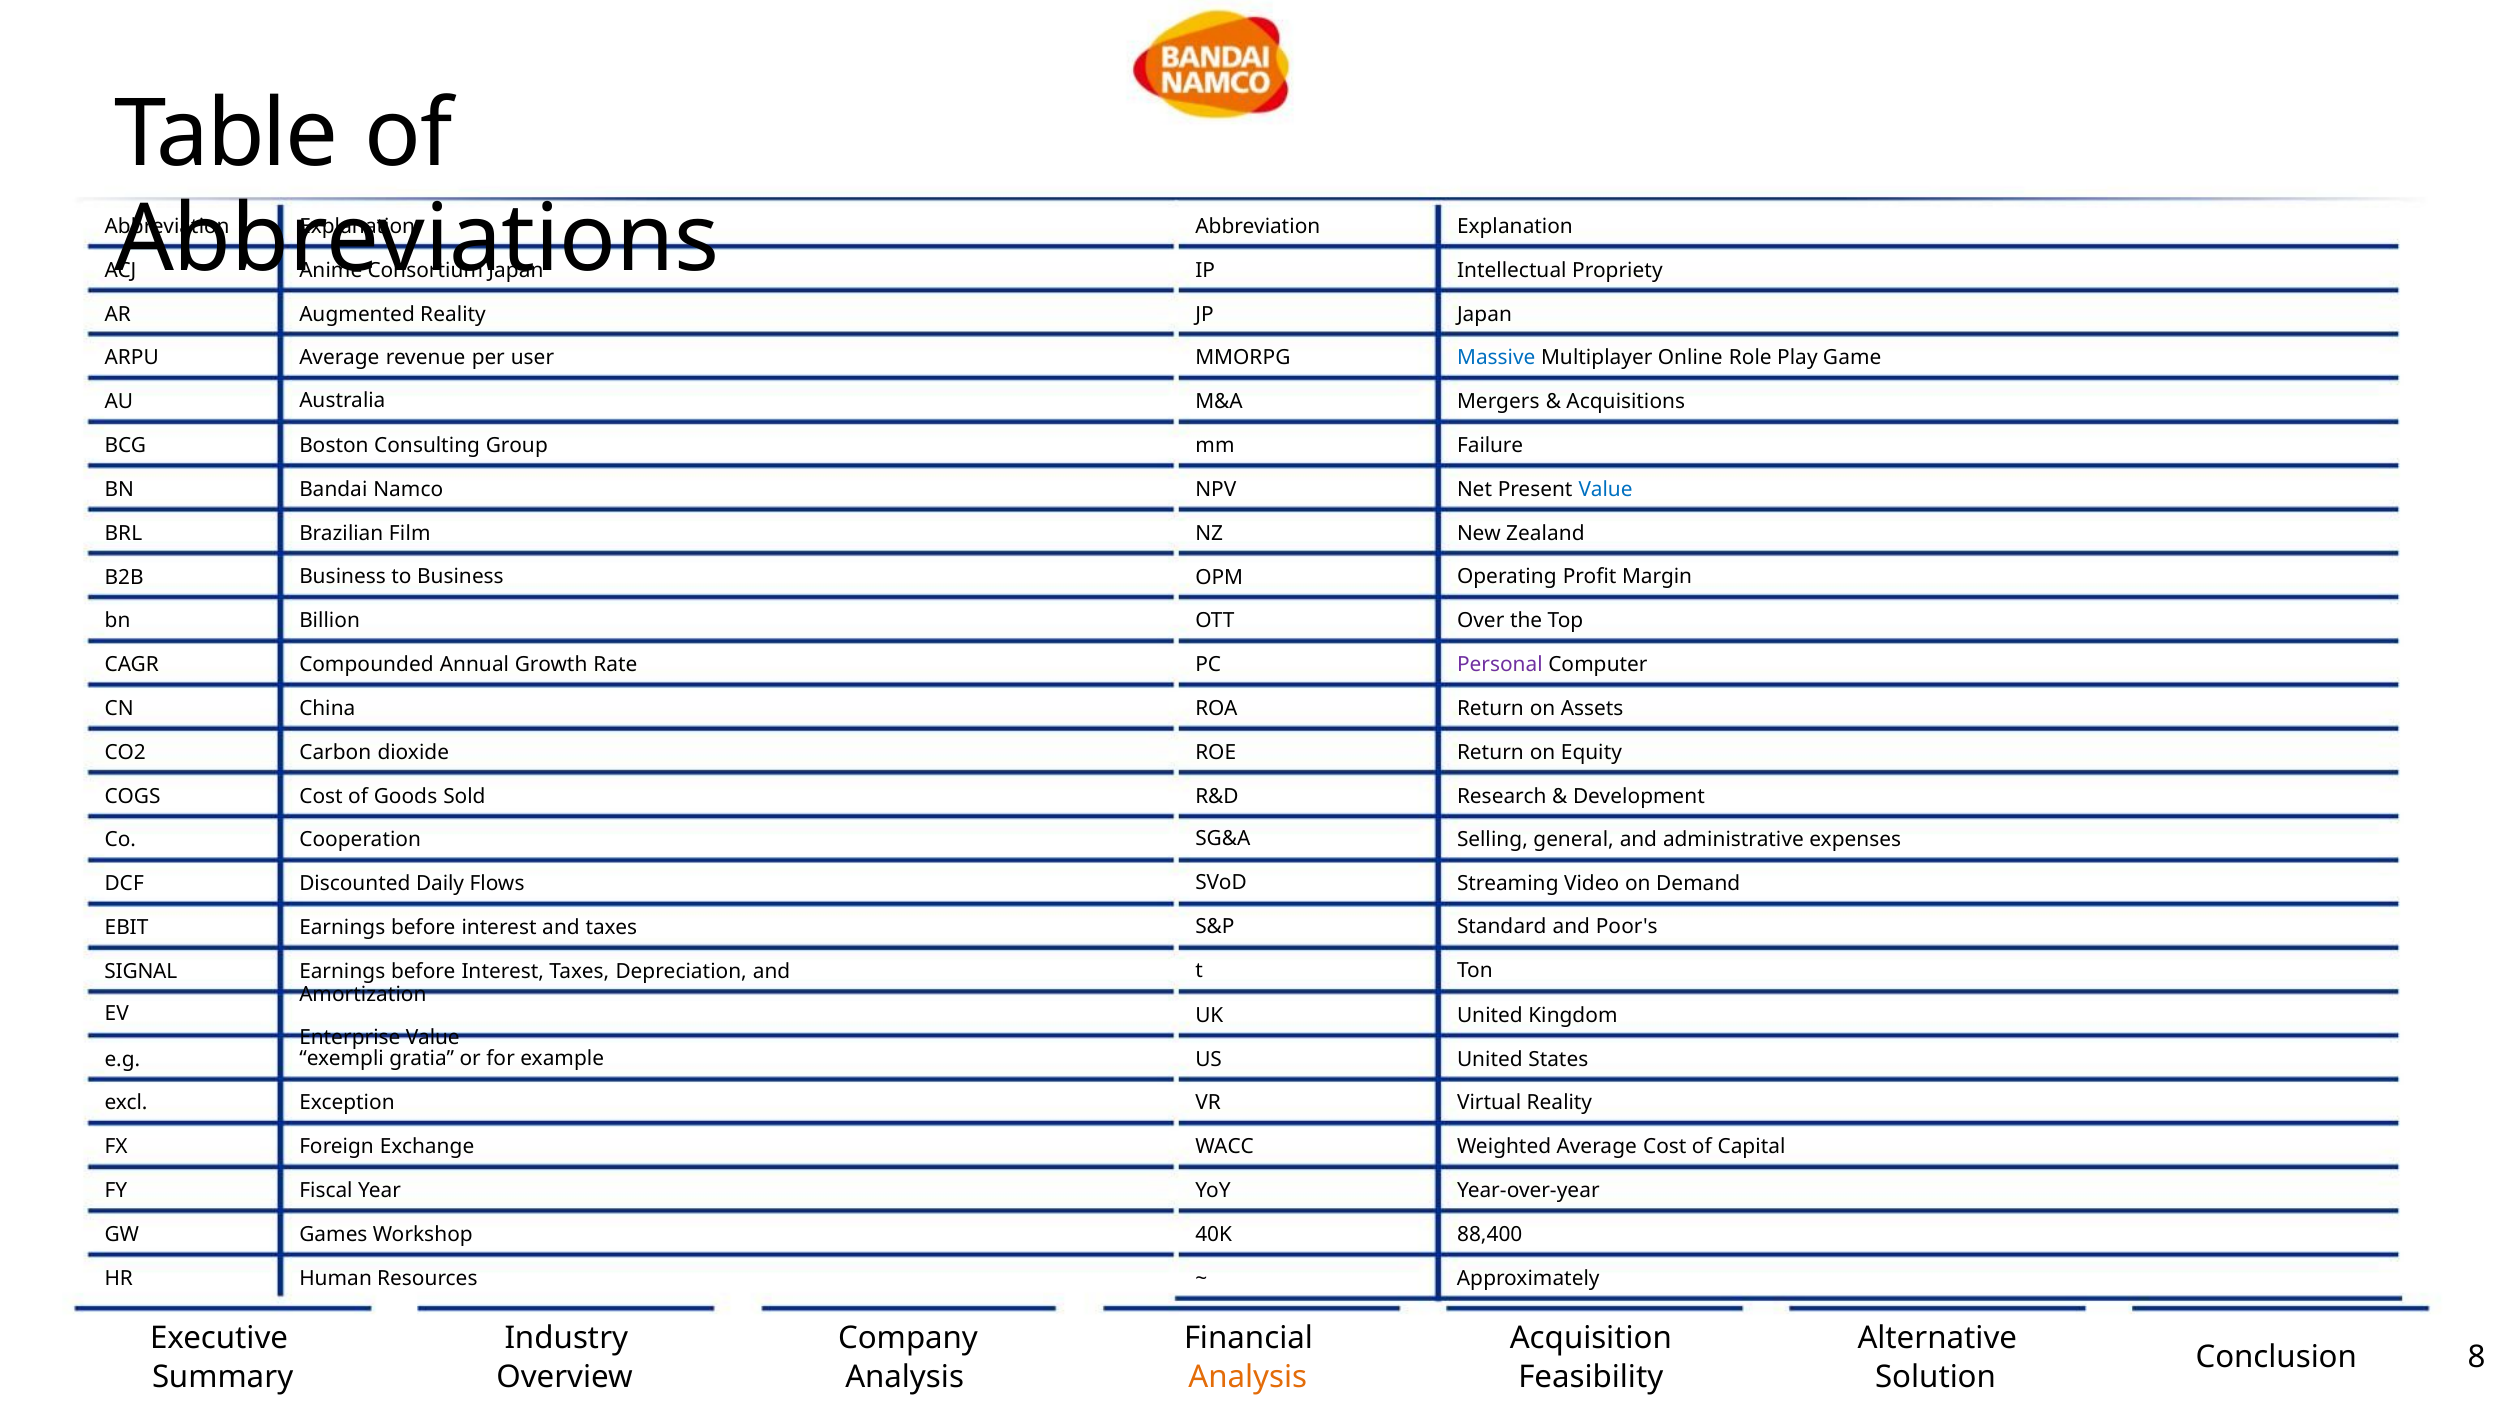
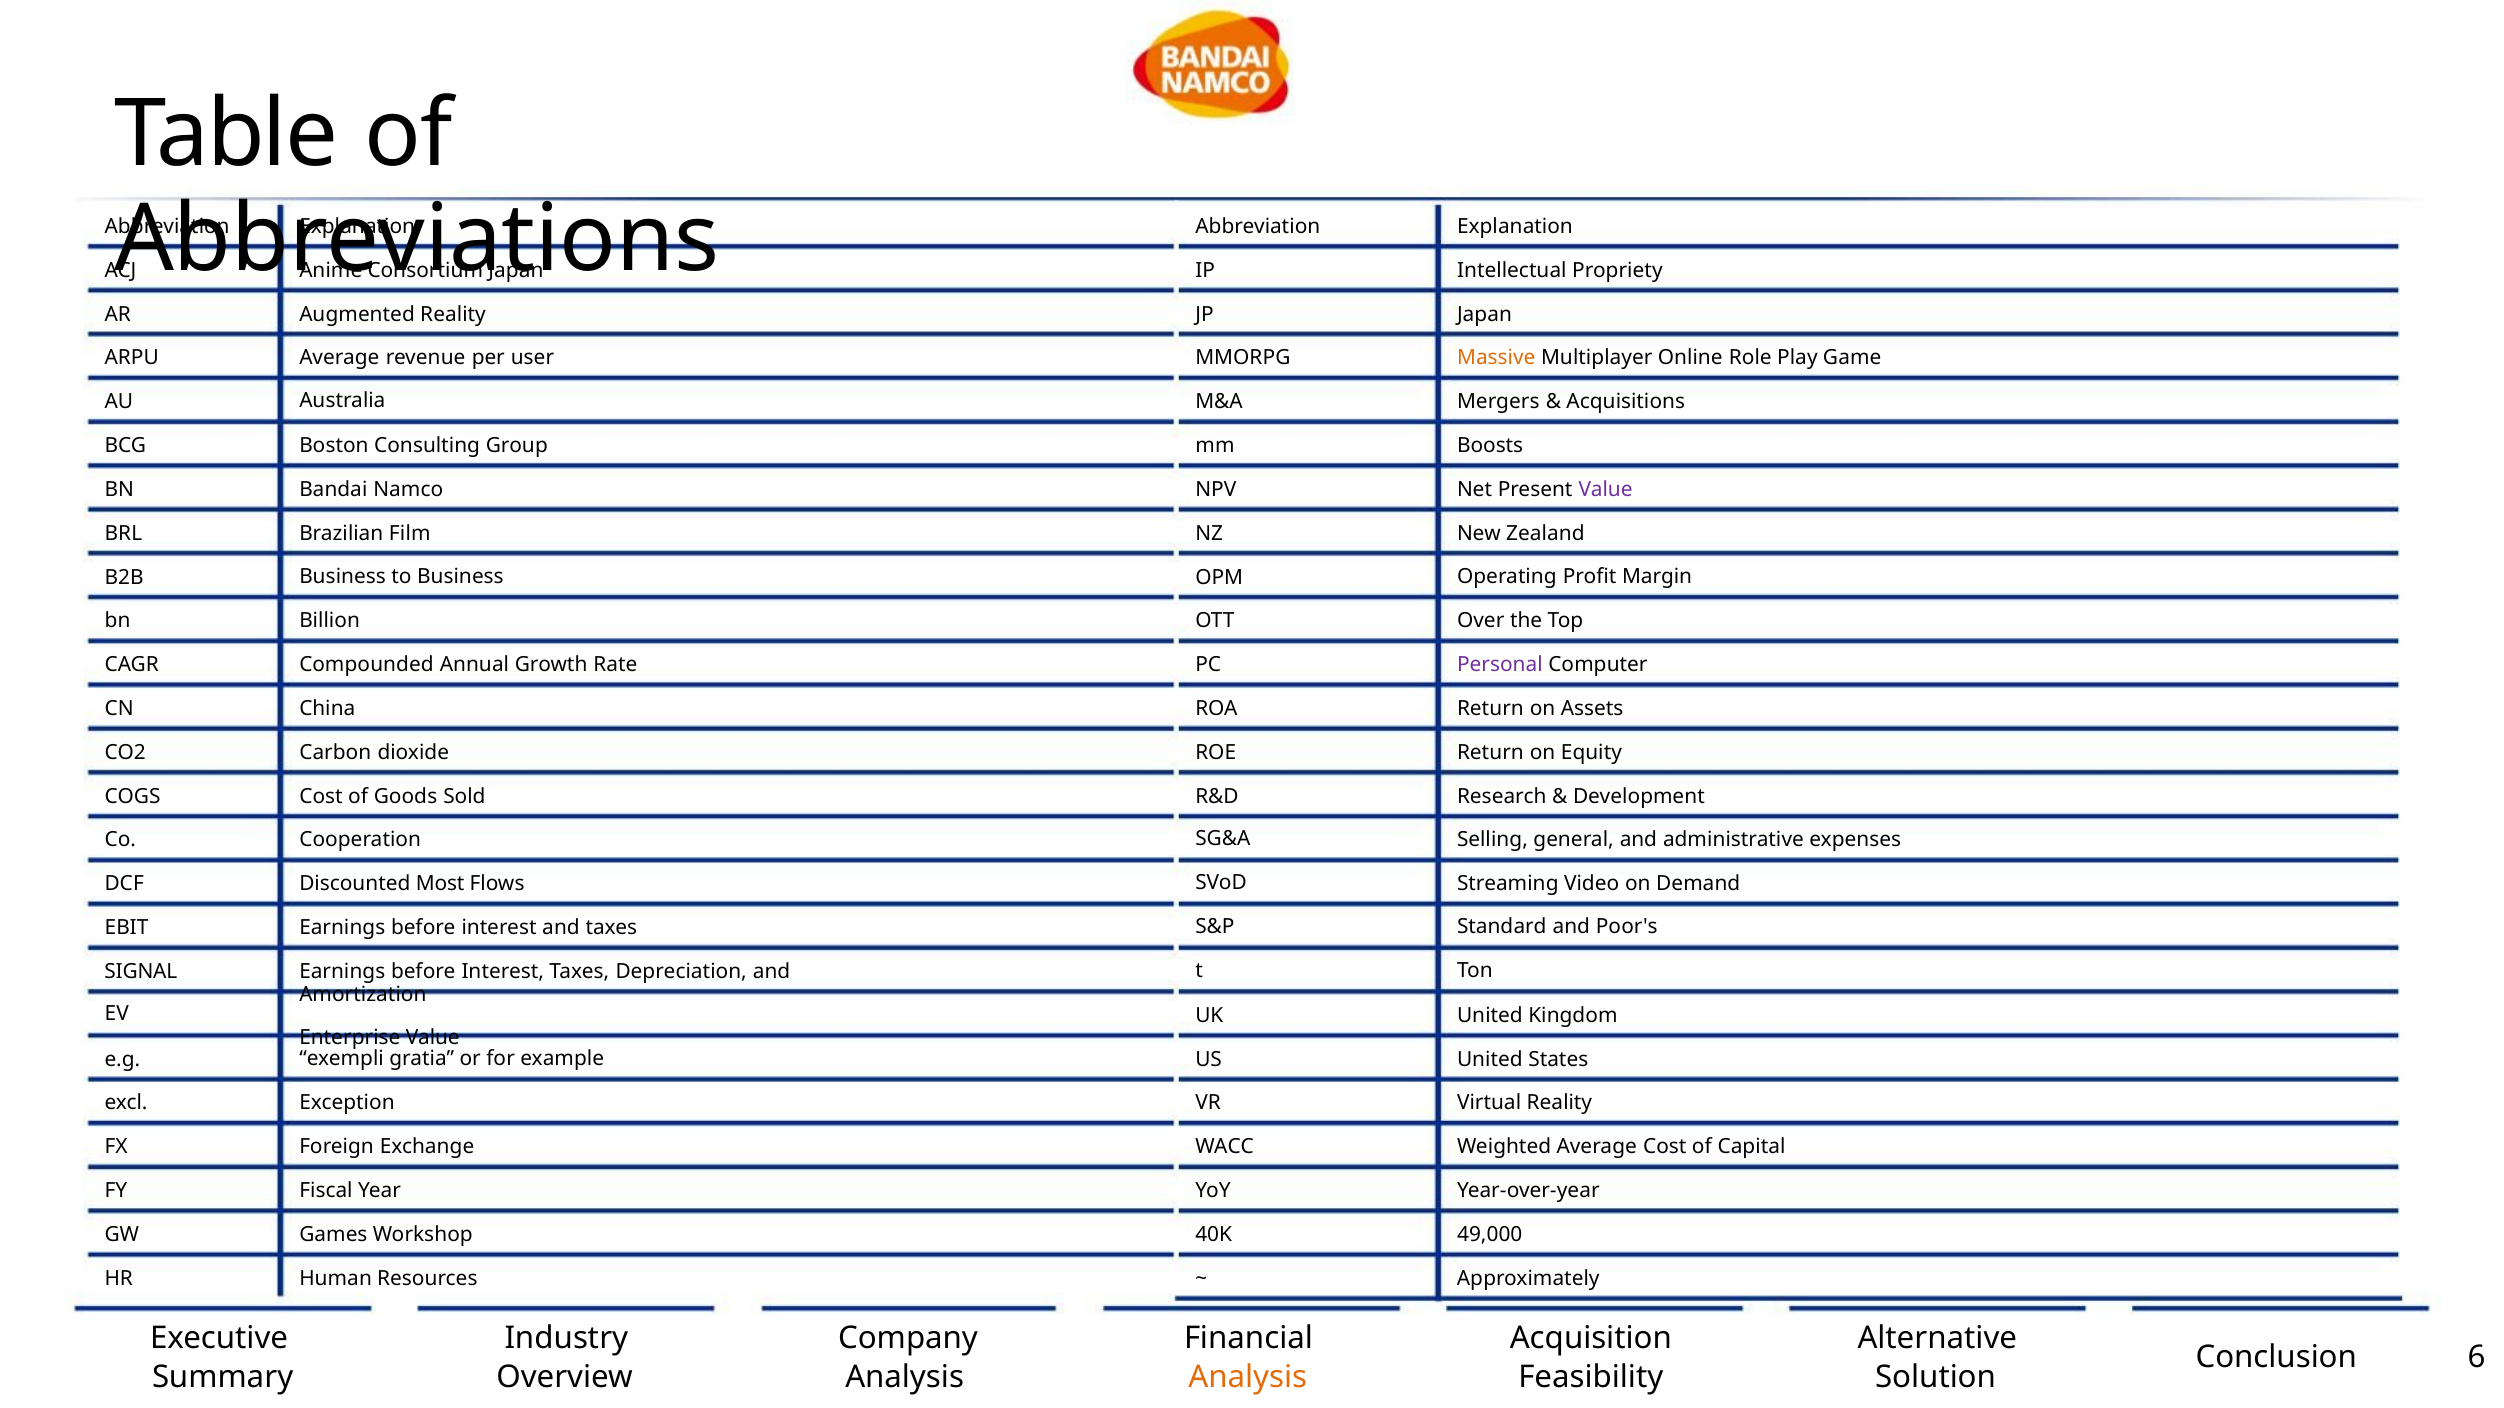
Massive colour: blue -> orange (1496, 358)
Failure: Failure -> Boosts (1490, 446)
Value colour: blue -> purple (1606, 490)
Daily: Daily -> Most (440, 884)
88,400: 88,400 -> 49,000 (1490, 1235)
8: 8 -> 6 (2477, 1358)
